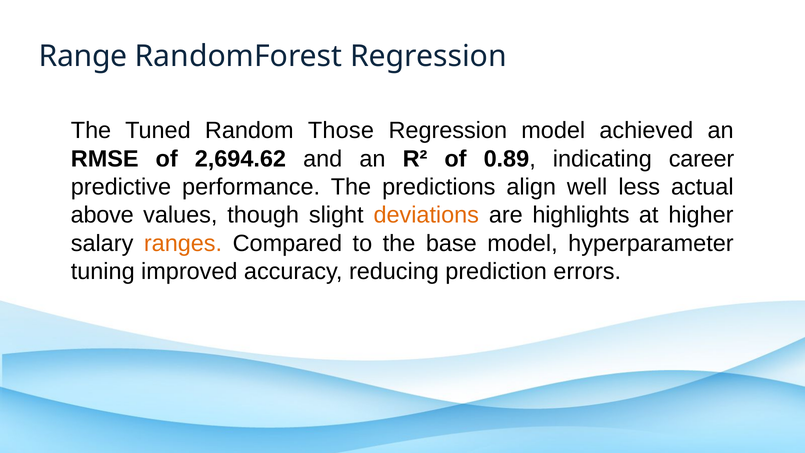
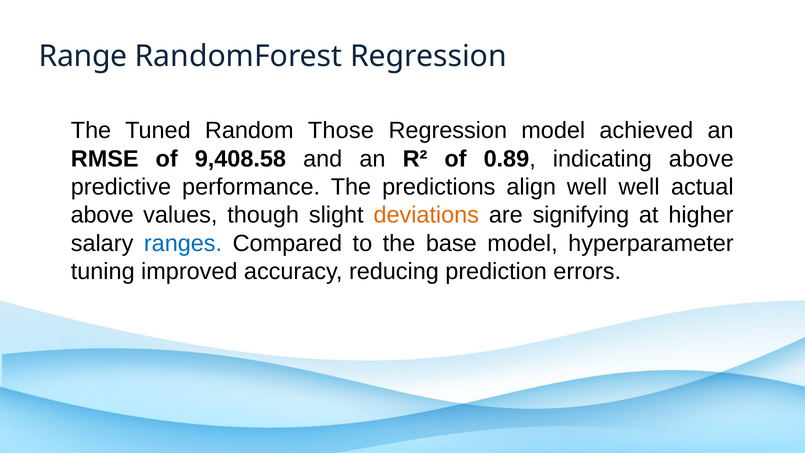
2,694.62: 2,694.62 -> 9,408.58 (240, 159)
indicating career: career -> above (701, 159)
well less: less -> well (639, 187)
highlights: highlights -> signifying (581, 215)
ranges colour: orange -> blue (183, 243)
